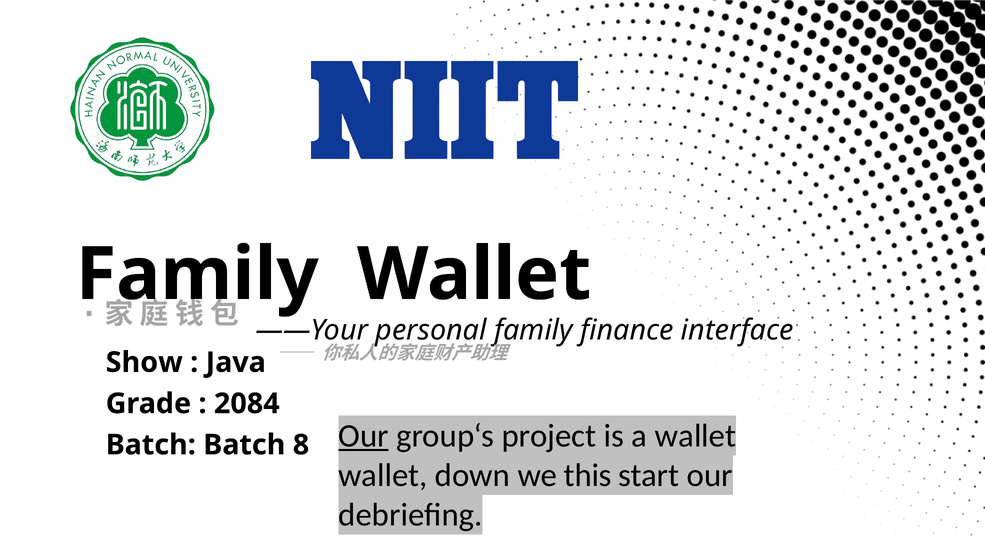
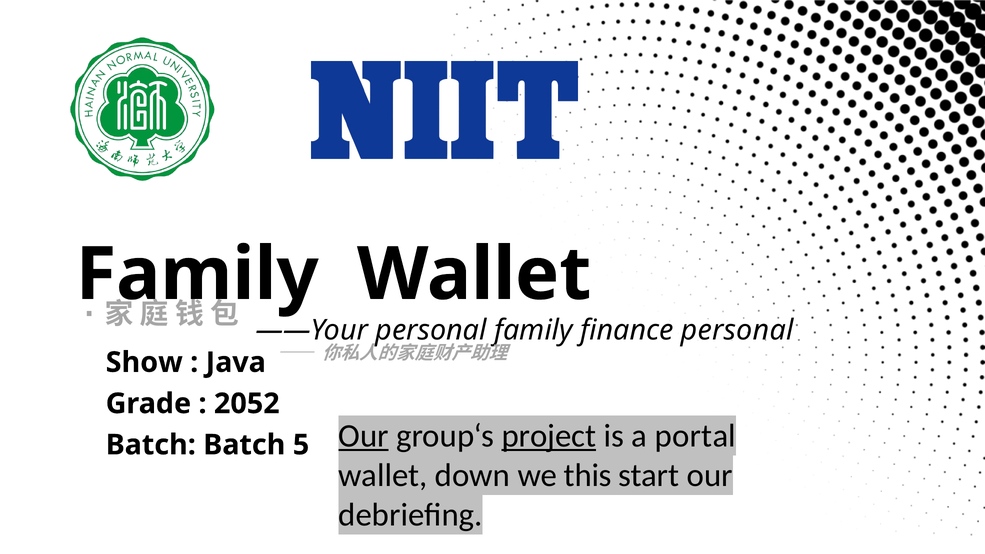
finance interface: interface -> personal (737, 331)
2084: 2084 -> 2052 (247, 404)
project underline: none -> present (549, 436)
a wallet: wallet -> portal (695, 436)
8: 8 -> 5 (301, 445)
